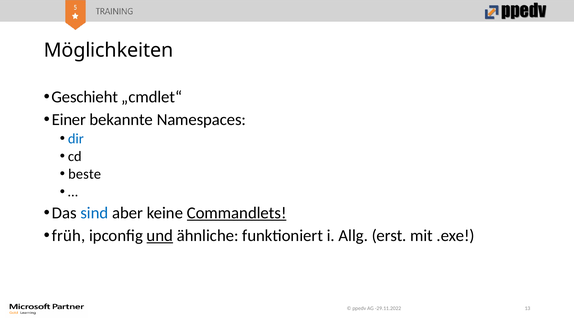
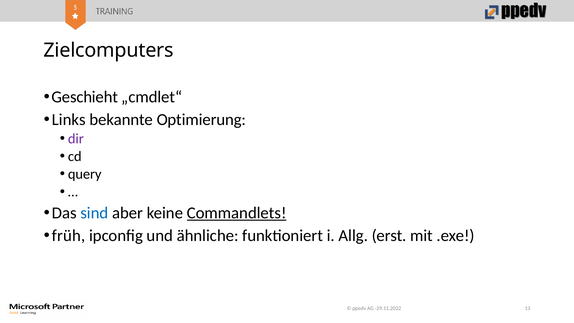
Möglichkeiten: Möglichkeiten -> Zielcomputers (109, 50)
Einer: Einer -> Links (69, 120)
Namespaces: Namespaces -> Optimierung (201, 120)
dir colour: blue -> purple (76, 139)
beste: beste -> query (85, 174)
und underline: present -> none (160, 236)
